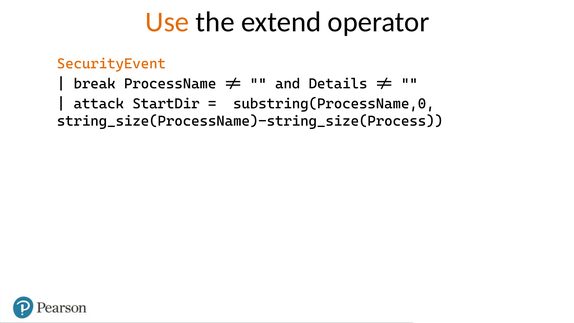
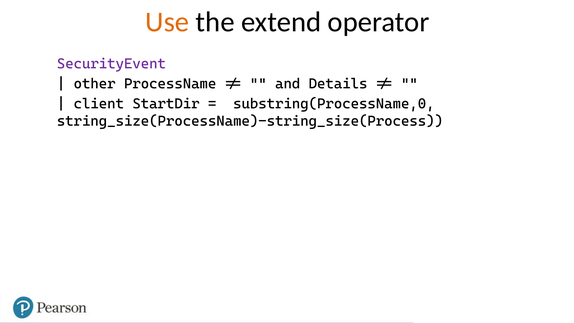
SecurityEvent colour: orange -> purple (111, 64)
break: break -> other (95, 84)
attack: attack -> client (99, 104)
